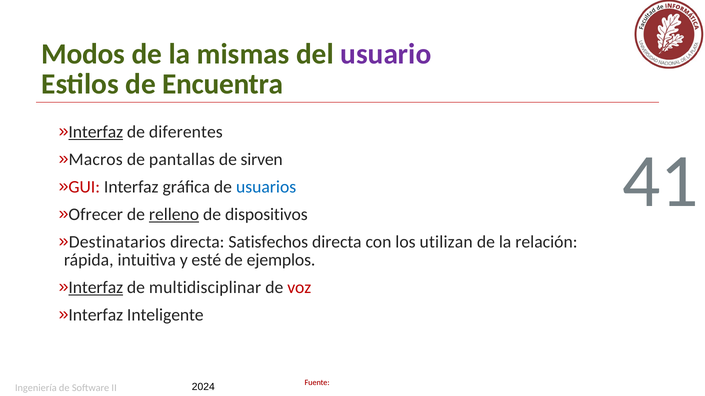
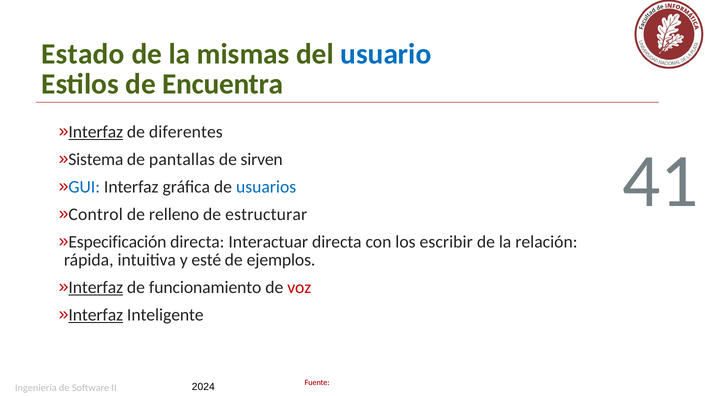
Modos: Modos -> Estado (83, 54)
usuario colour: purple -> blue (386, 54)
Macros: Macros -> Sistema (96, 160)
GUI colour: red -> blue (84, 187)
Ofrecer: Ofrecer -> Control (96, 215)
relleno underline: present -> none (174, 215)
dispositivos: dispositivos -> estructurar (266, 215)
Destinatarios: Destinatarios -> Especificación (117, 242)
Satisfechos: Satisfechos -> Interactuar (268, 242)
utilizan: utilizan -> escribir (446, 242)
multidisciplinar: multidisciplinar -> funcionamiento (205, 288)
Interfaz underline: none -> present (96, 315)
